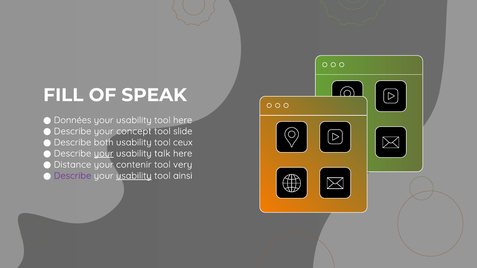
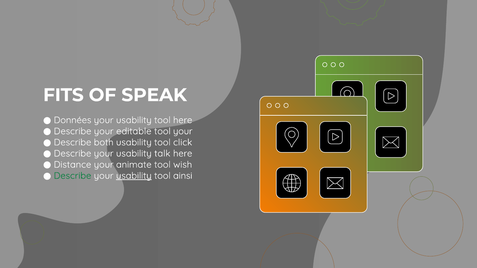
FILL: FILL -> FITS (63, 95)
concept: concept -> editable (134, 131)
tool slide: slide -> your (183, 131)
ceux: ceux -> click (183, 142)
your underline: present -> none (104, 154)
contenir: contenir -> animate (134, 165)
very: very -> wish (183, 165)
Describe colour: purple -> green (73, 176)
